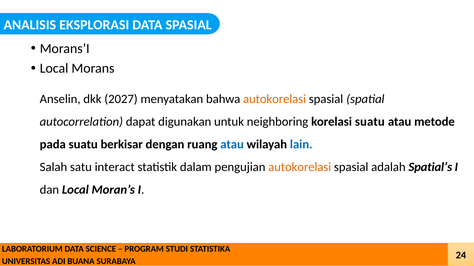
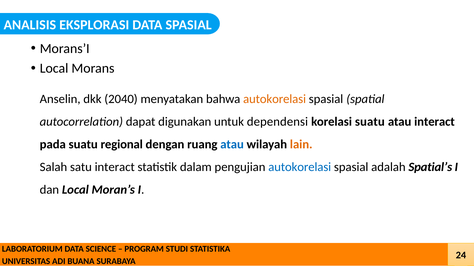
2027: 2027 -> 2040 (121, 99)
neighboring: neighboring -> dependensi (277, 122)
atau metode: metode -> interact (434, 122)
berkisar: berkisar -> regional (122, 145)
lain colour: blue -> orange (301, 145)
autokorelasi colour: orange -> blue (300, 167)
